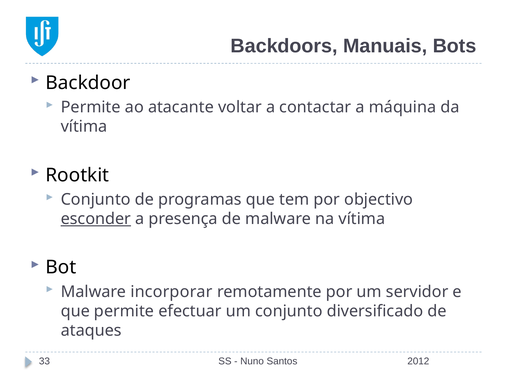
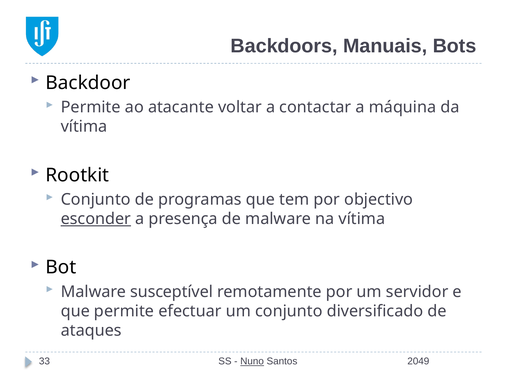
incorporar: incorporar -> susceptível (172, 292)
Nuno underline: none -> present (252, 362)
2012: 2012 -> 2049 (418, 362)
